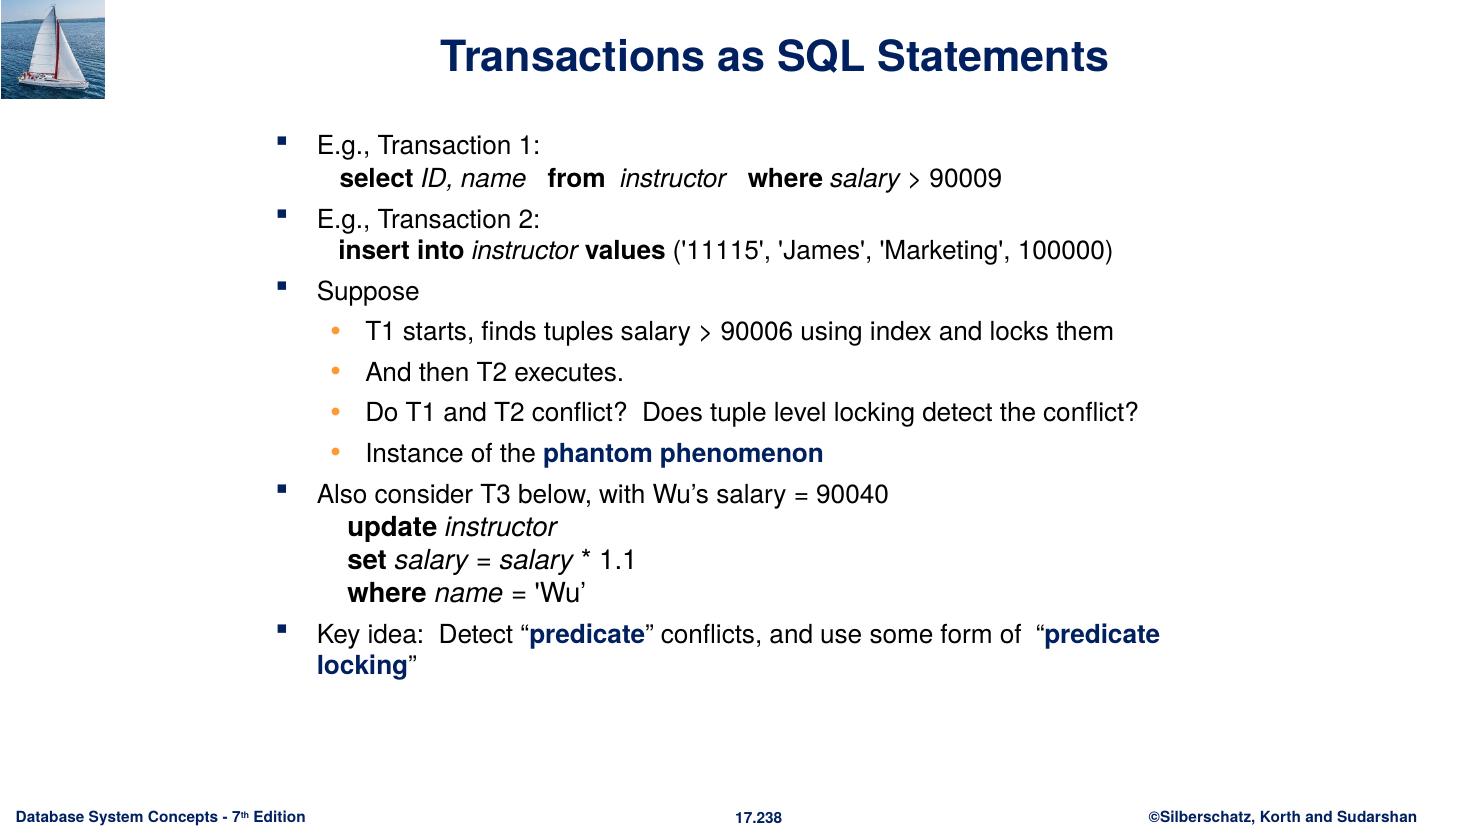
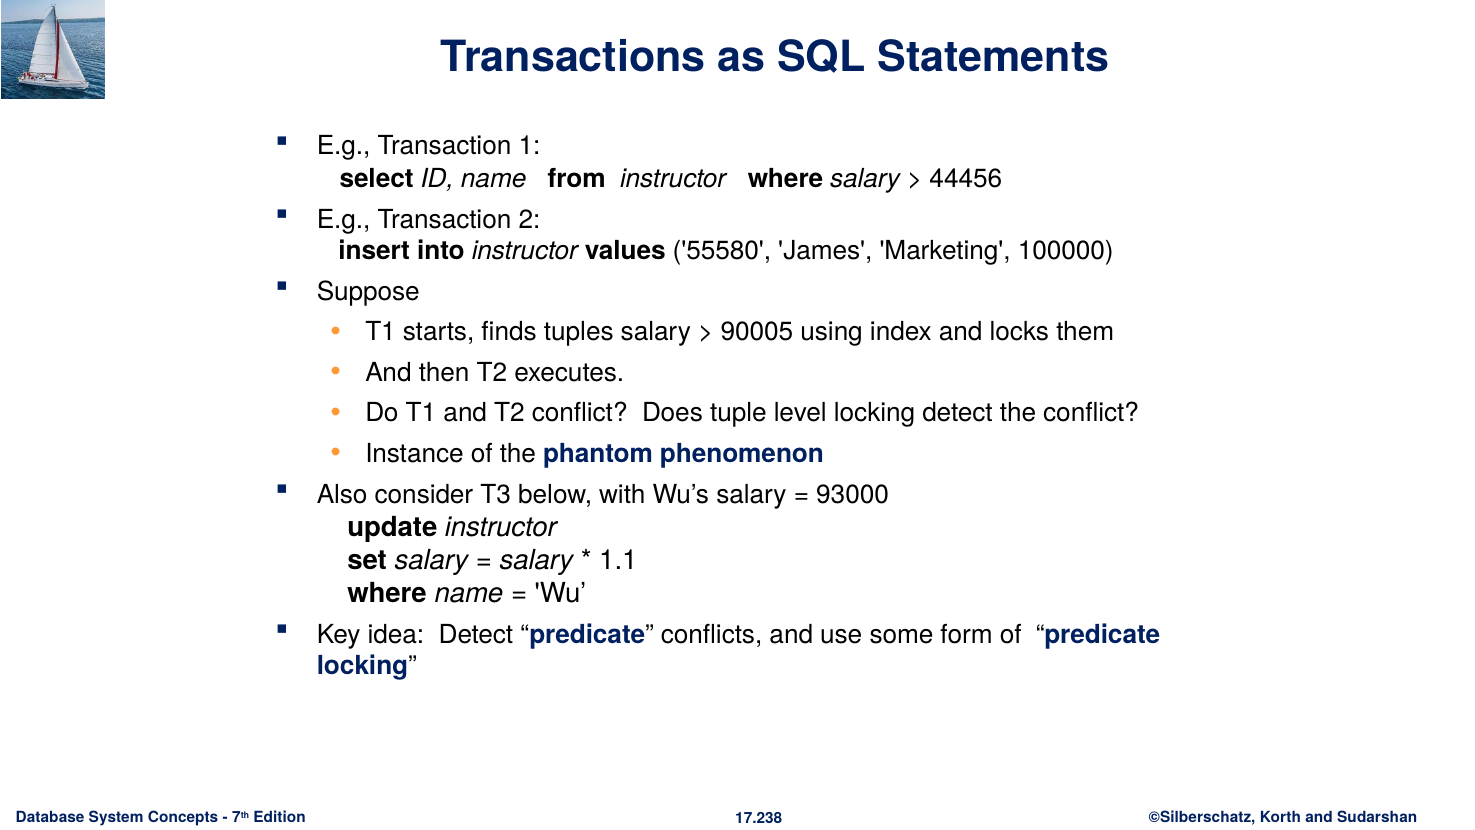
90009: 90009 -> 44456 (966, 179)
11115: 11115 -> 55580 (722, 251)
90006: 90006 -> 90005 (757, 332)
90040: 90040 -> 93000 (853, 495)
